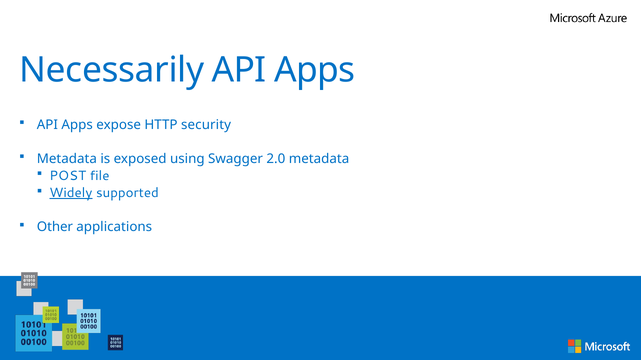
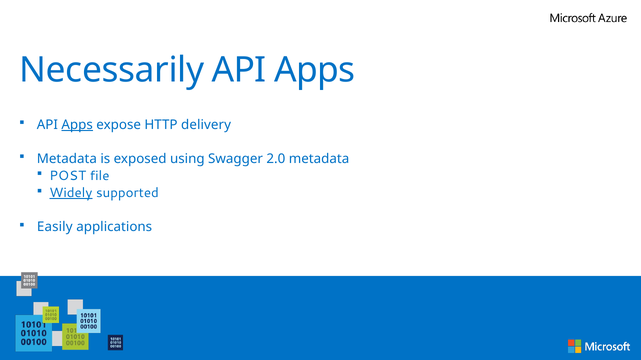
Apps underline: none -> present (77, 125)
security: security -> delivery (206, 125)
Other: Other -> Easily (55, 227)
